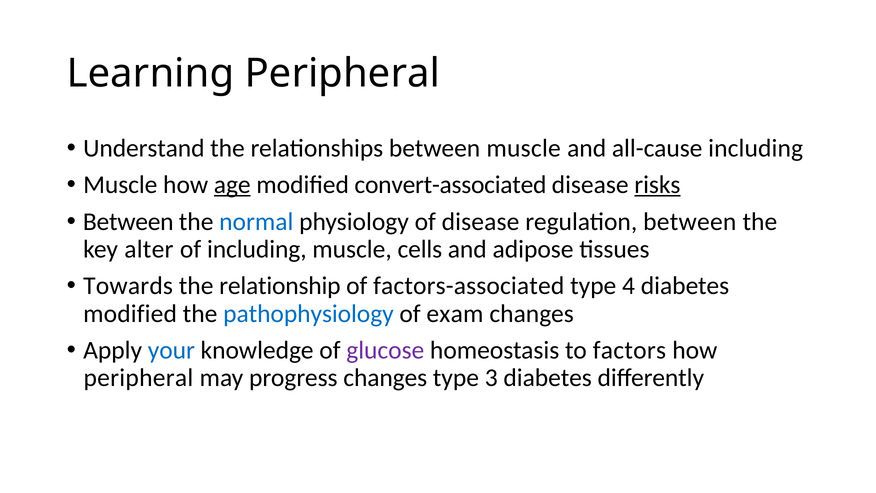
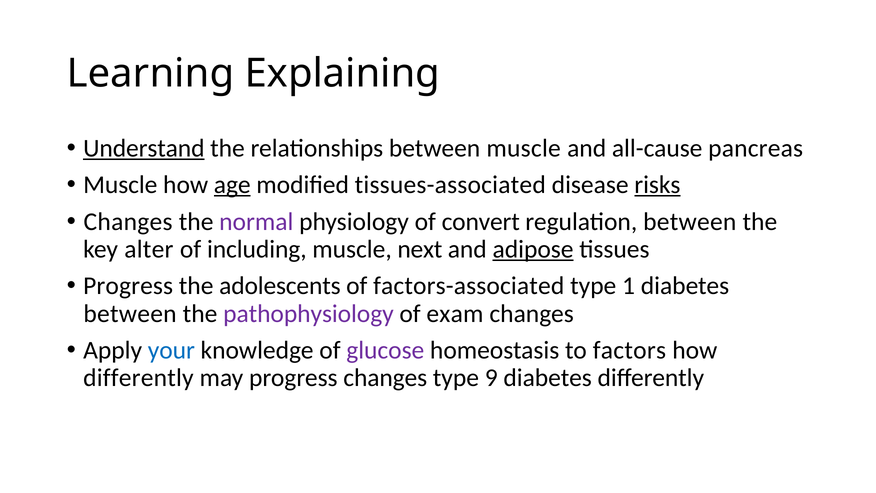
Learning Peripheral: Peripheral -> Explaining (342, 74)
Understand underline: none -> present (144, 148)
all-cause including: including -> pancreas (756, 148)
convert-associated: convert-associated -> tissues-associated (450, 185)
Between: Between -> Changes (128, 222)
normal colour: blue -> purple (256, 222)
of disease: disease -> convert (481, 222)
cells: cells -> next (420, 249)
adipose underline: none -> present (533, 249)
Towards: Towards -> Progress (128, 286)
relationship: relationship -> adolescents (280, 286)
4: 4 -> 1 (629, 286)
modified: modified -> between (130, 313)
pathophysiology colour: blue -> purple (308, 313)
peripheral: peripheral -> differently (138, 378)
3: 3 -> 9 (491, 378)
